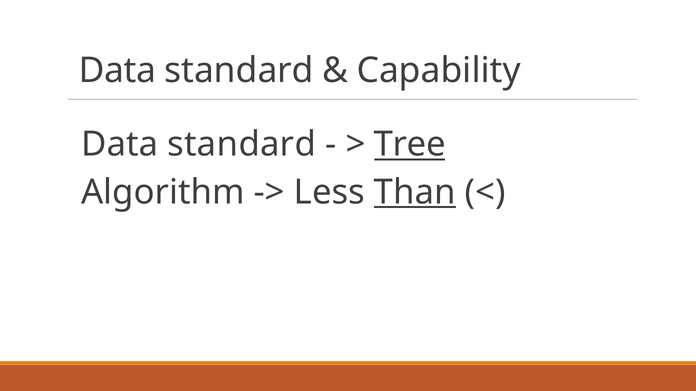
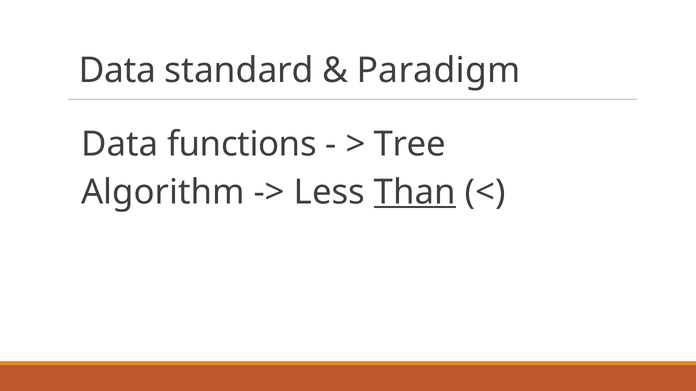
Capability: Capability -> Paradigm (439, 70)
standard: standard -> functions (242, 145)
Tree underline: present -> none (410, 145)
